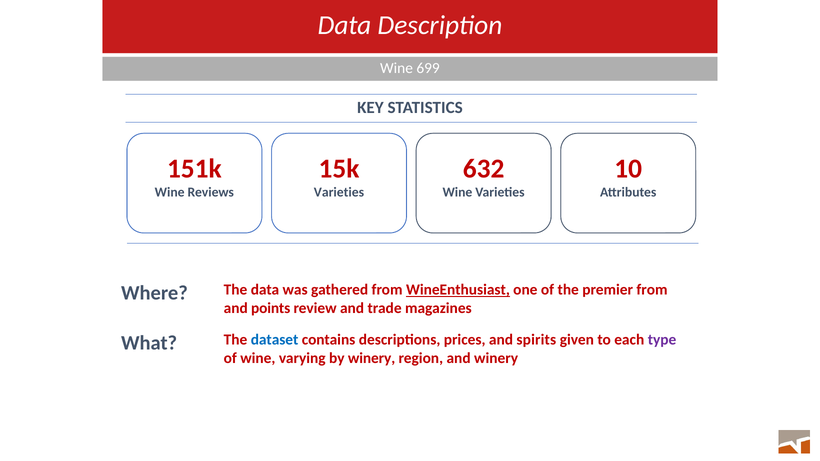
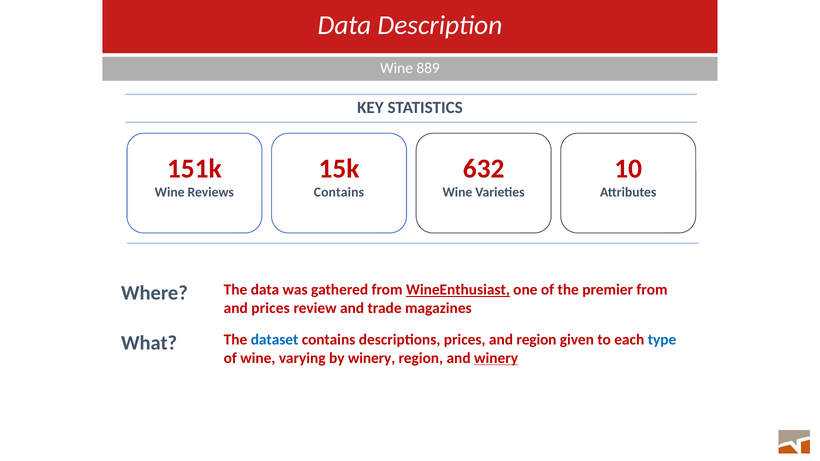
699: 699 -> 889 (428, 68)
Varieties: Varieties -> Contains (339, 192)
and points: points -> prices (271, 308)
and spirits: spirits -> region (536, 340)
type colour: purple -> blue (662, 340)
winery underline: none -> present (496, 358)
